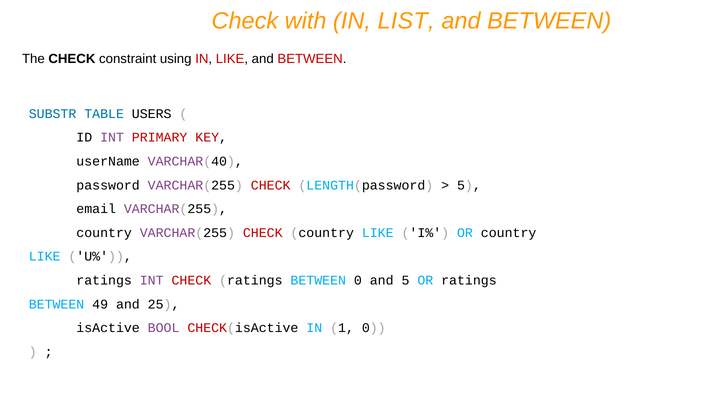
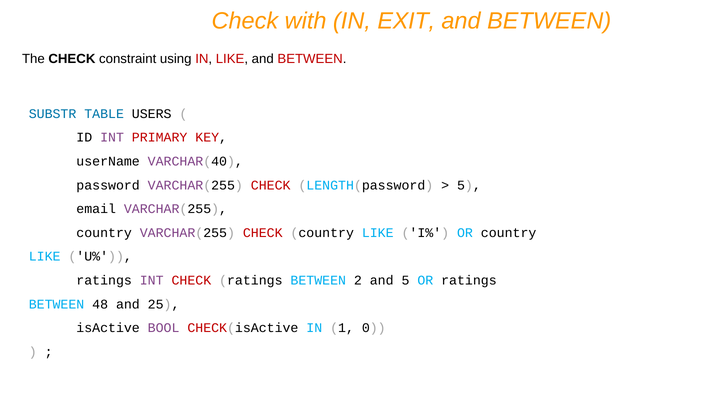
LIST: LIST -> EXIT (406, 21)
BETWEEN 0: 0 -> 2 (358, 280)
49: 49 -> 48 (100, 304)
